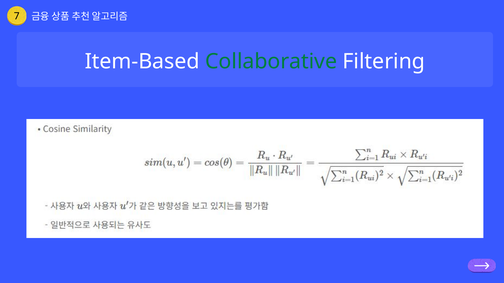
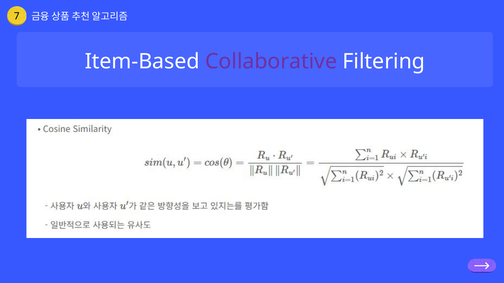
Collaborative colour: green -> purple (271, 61)
